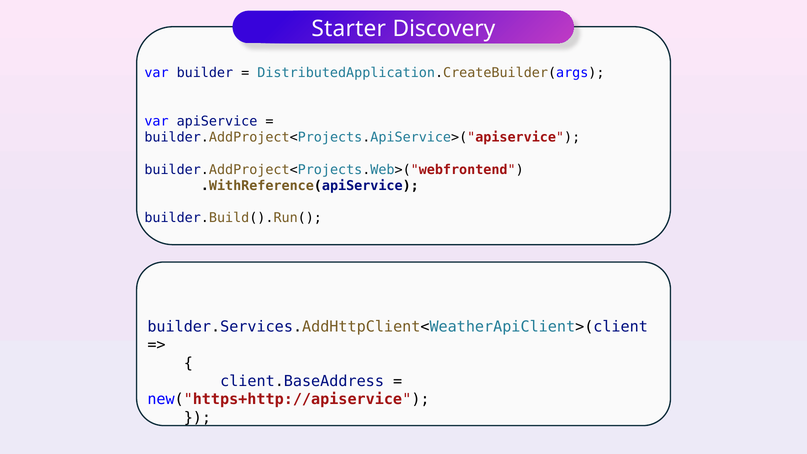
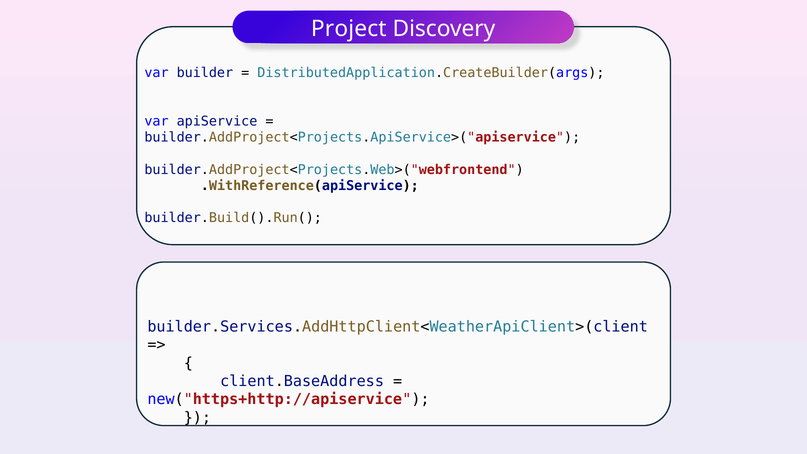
Starter: Starter -> Project (349, 29)
